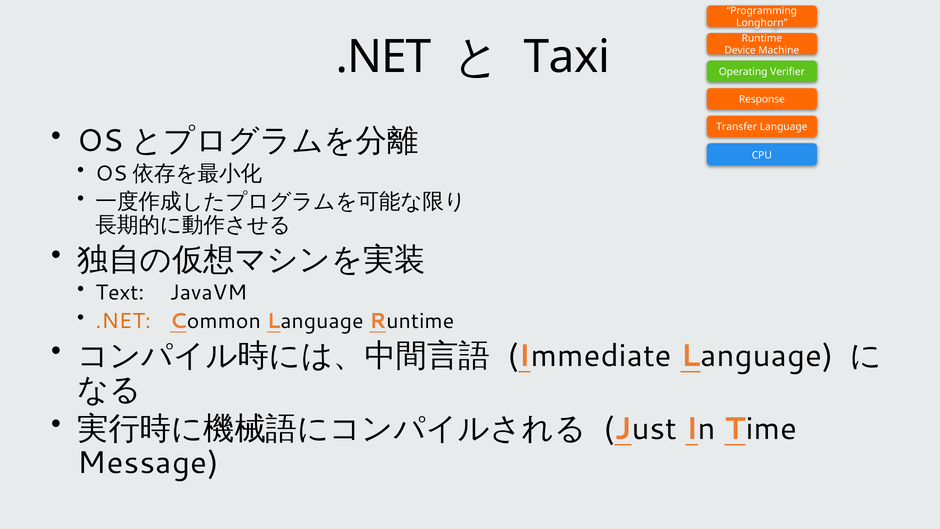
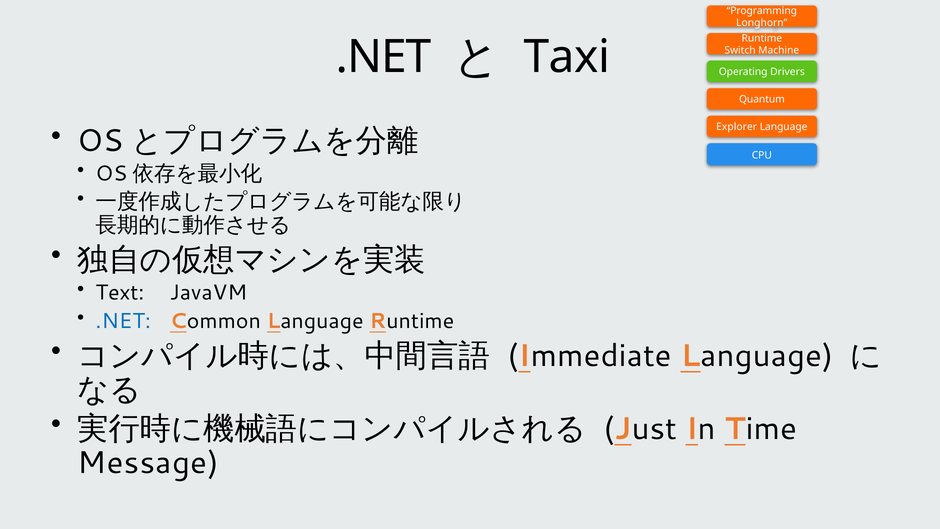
Device: Device -> Switch (740, 51)
Verifier: Verifier -> Drivers (788, 72)
Response: Response -> Quantum (762, 99)
Transfer: Transfer -> Explorer (737, 127)
.NET colour: orange -> blue (123, 321)
